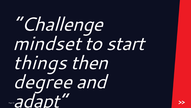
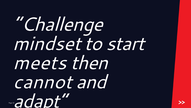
things: things -> meets (40, 63)
degree: degree -> cannot (43, 82)
